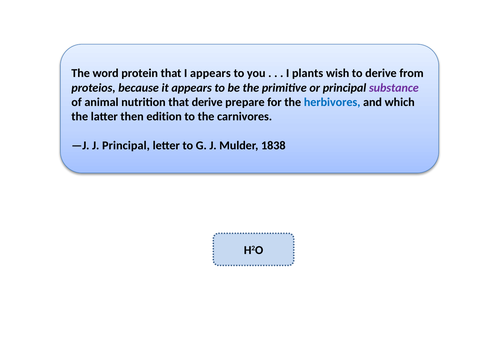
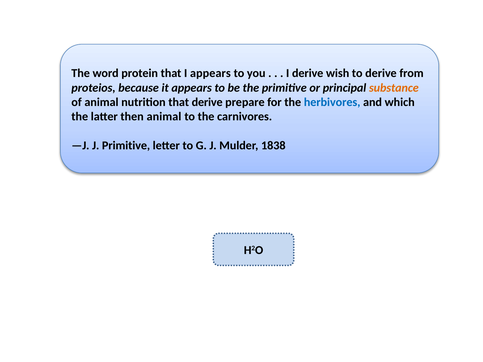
I plants: plants -> derive (308, 73)
substance colour: purple -> orange (394, 88)
then edition: edition -> animal (164, 117)
J Principal: Principal -> Primitive (126, 146)
